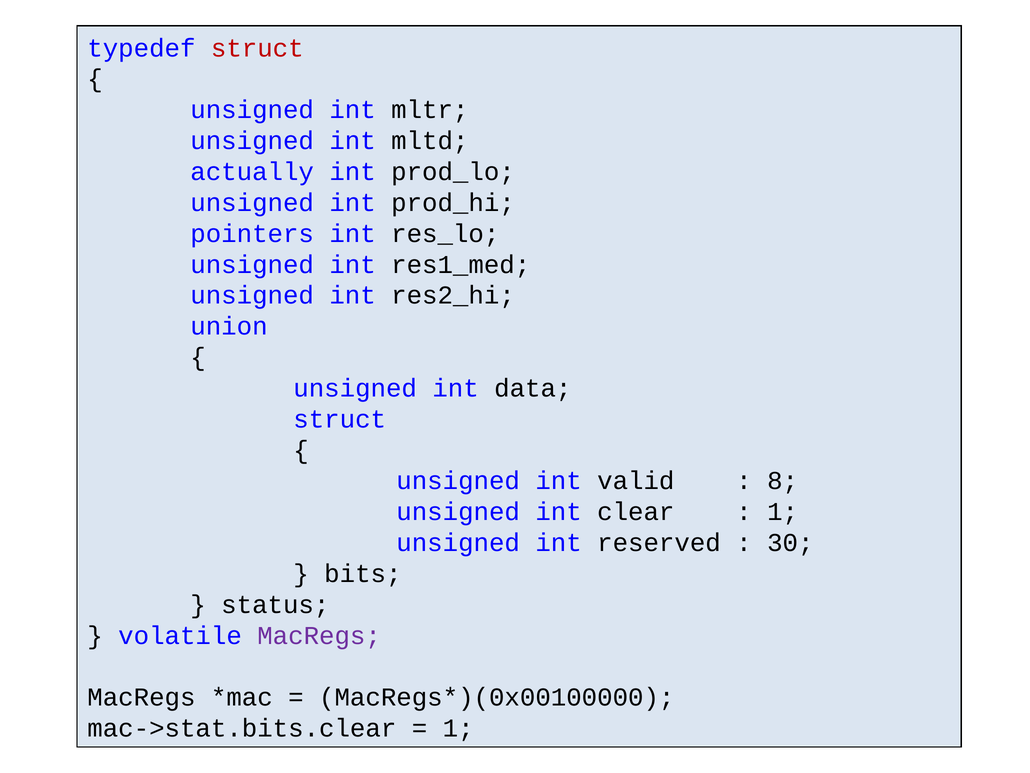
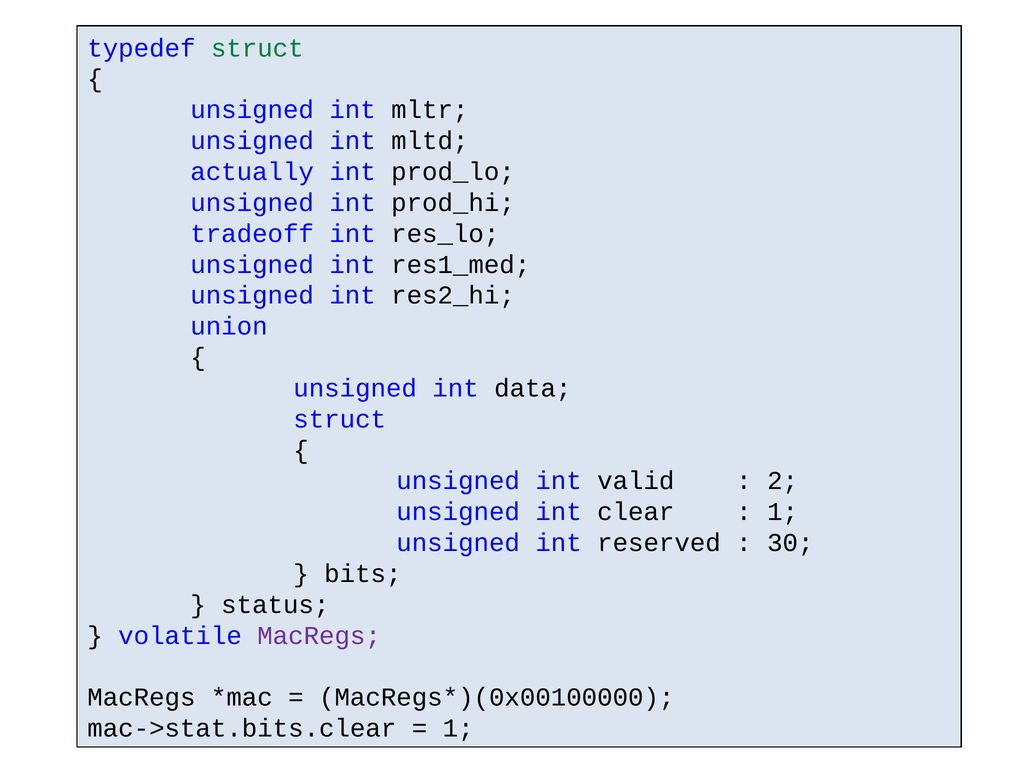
struct colour: red -> green (257, 48)
pointers: pointers -> tradeoff (252, 233)
8: 8 -> 2 (783, 481)
